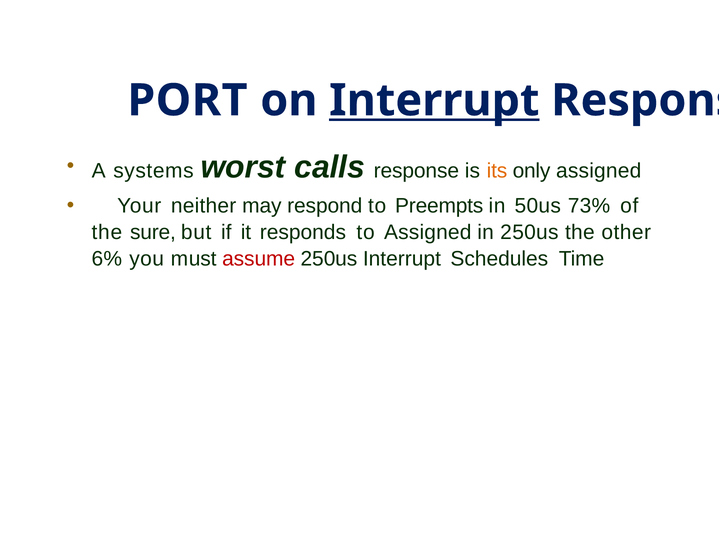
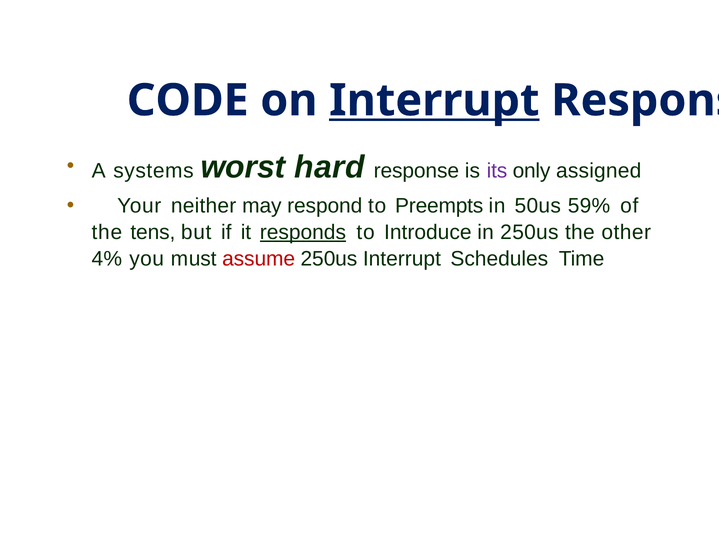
PORT: PORT -> CODE (188, 101)
calls: calls -> hard (329, 167)
its colour: orange -> purple (497, 171)
73%: 73% -> 59% (589, 206)
sure: sure -> tens (153, 232)
responds underline: none -> present (303, 232)
to Assigned: Assigned -> Introduce (428, 232)
6%: 6% -> 4% (107, 259)
